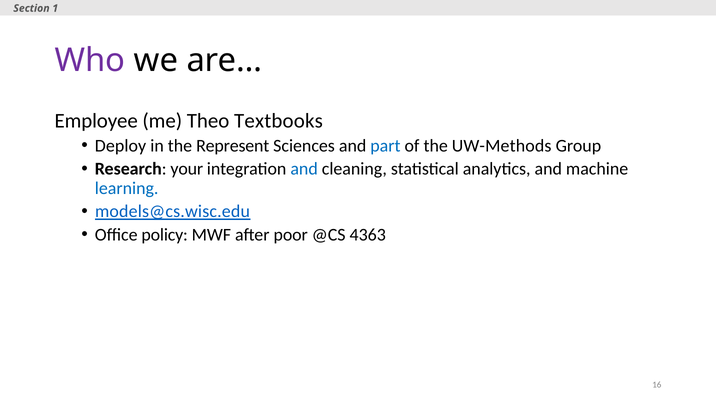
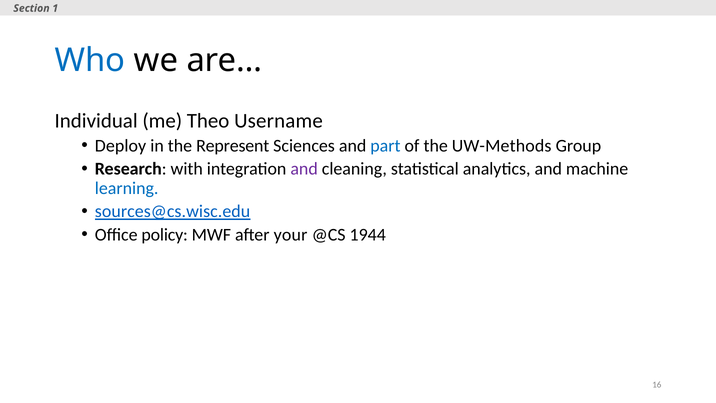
Who colour: purple -> blue (90, 60)
Employee: Employee -> Individual (96, 121)
Textbooks: Textbooks -> Username (278, 121)
your: your -> with (187, 169)
and colour: blue -> purple (304, 169)
models@cs.wisc.edu: models@cs.wisc.edu -> sources@cs.wisc.edu (173, 211)
poor: poor -> your (291, 234)
4363: 4363 -> 1944 (368, 234)
